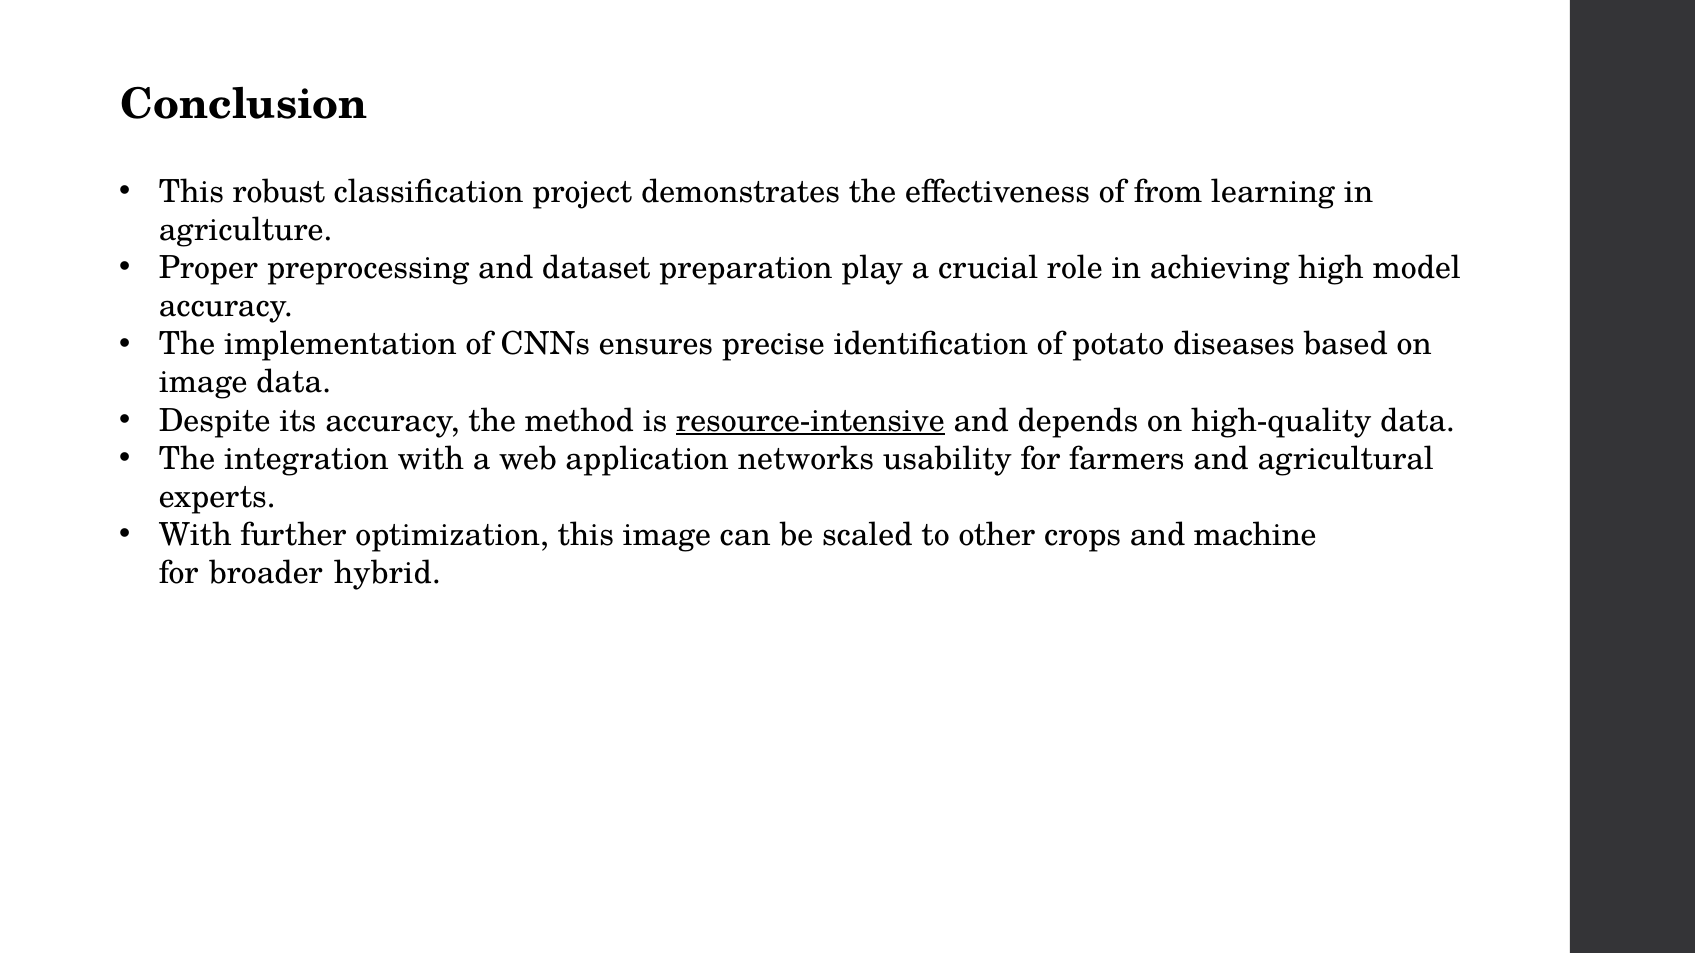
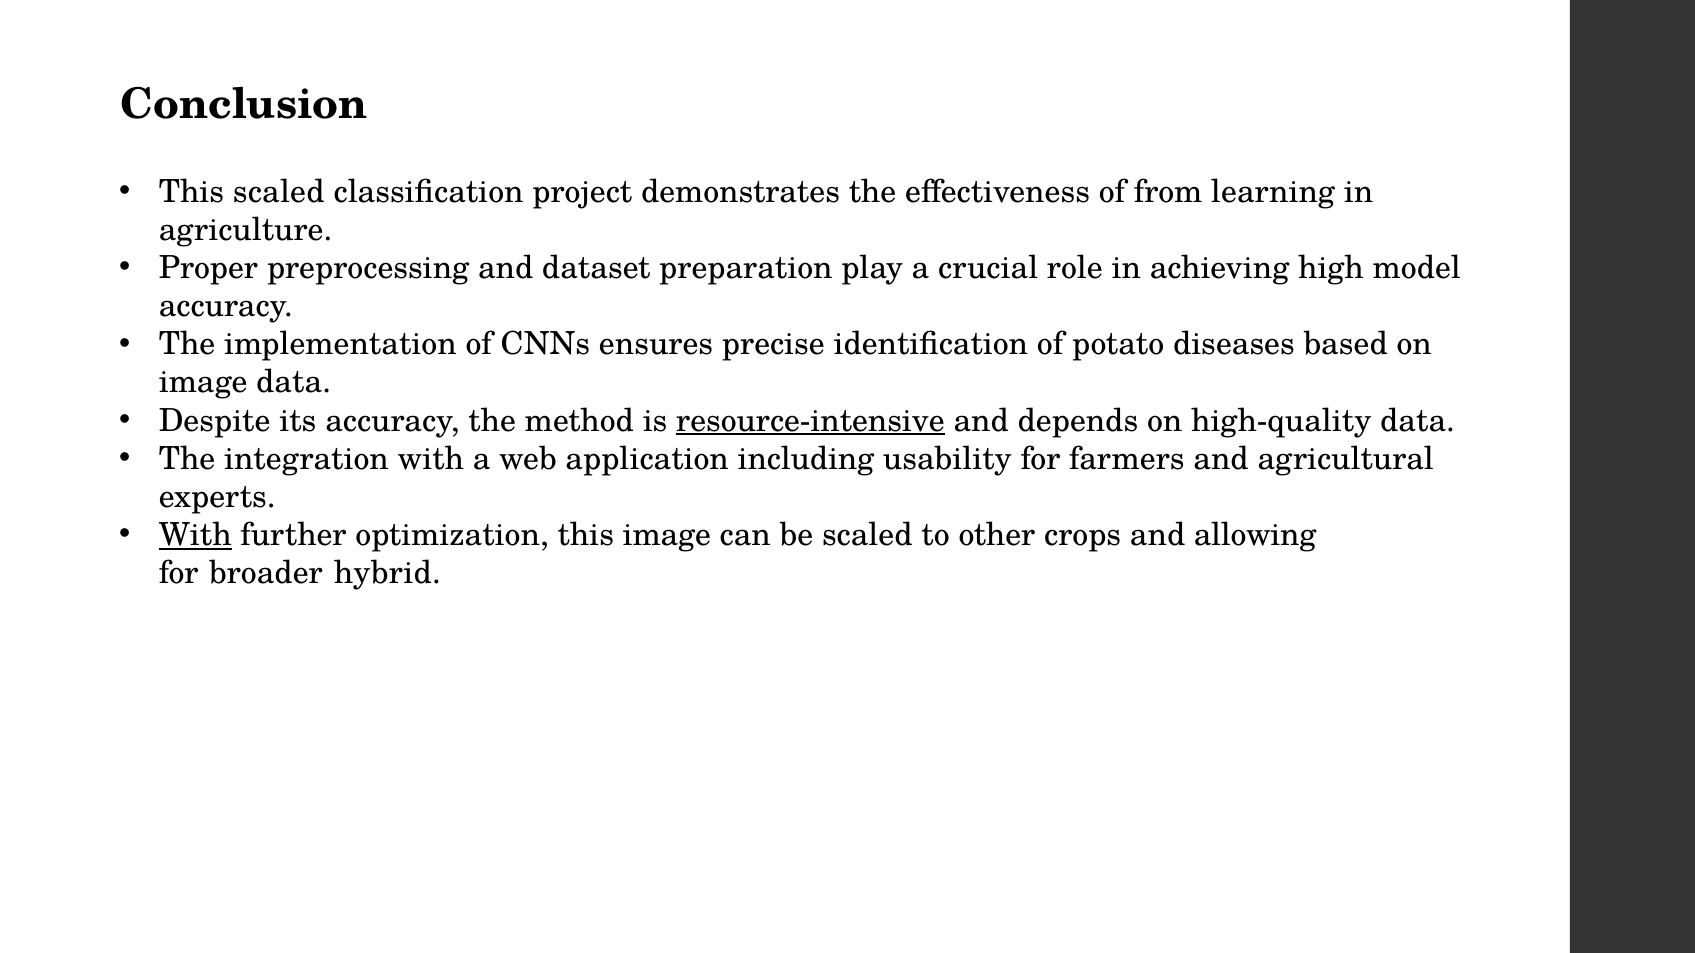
This robust: robust -> scaled (279, 192)
networks: networks -> including (806, 459)
With underline: none -> present (195, 535)
machine: machine -> allowing (1255, 535)
